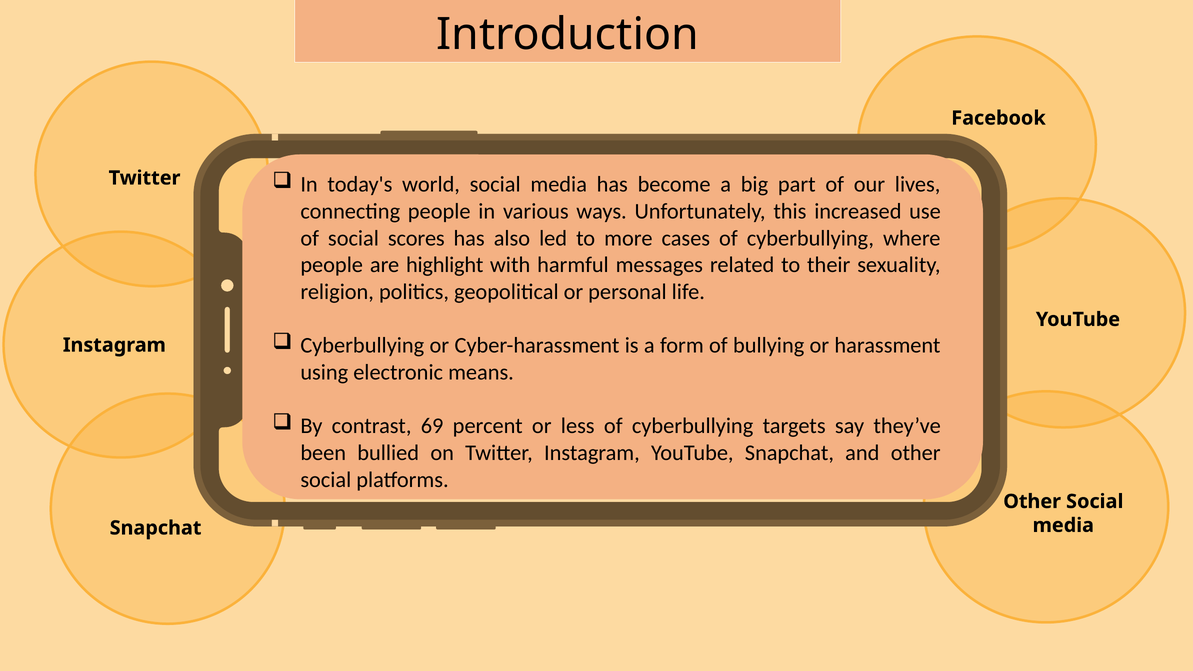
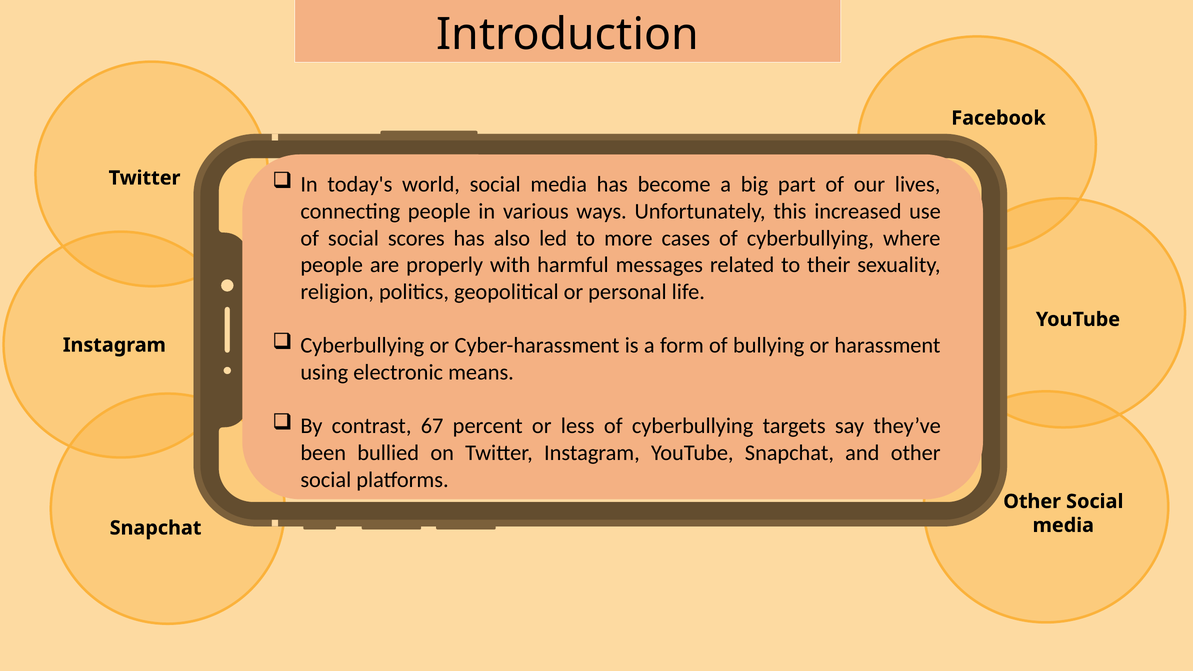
highlight: highlight -> properly (445, 265)
69: 69 -> 67 (432, 426)
